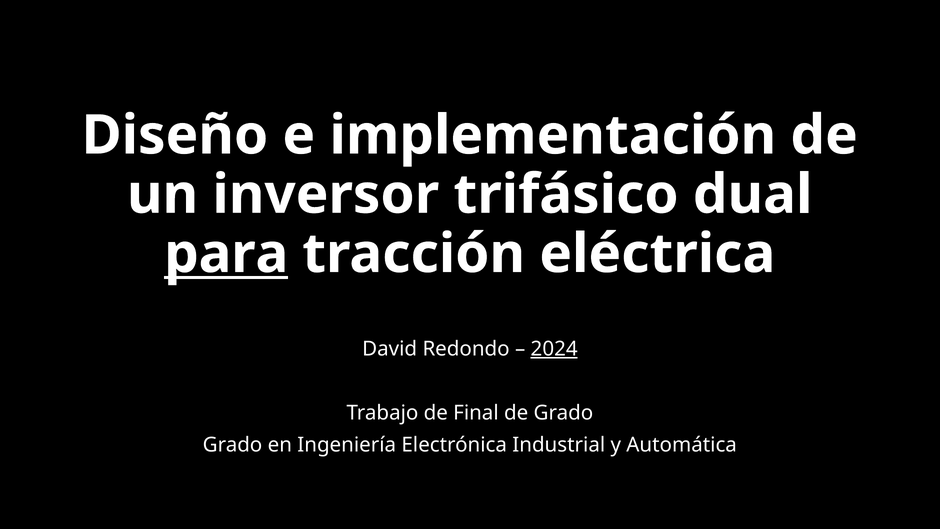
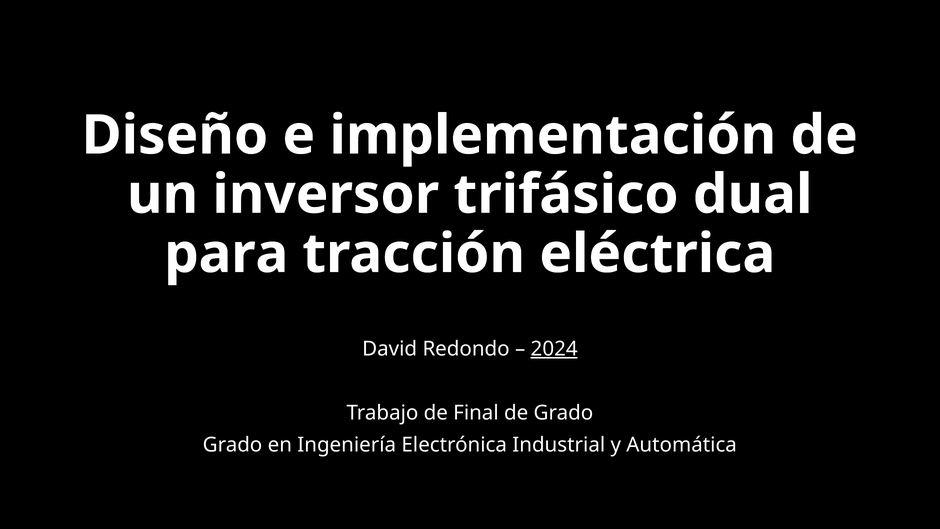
para underline: present -> none (226, 254)
